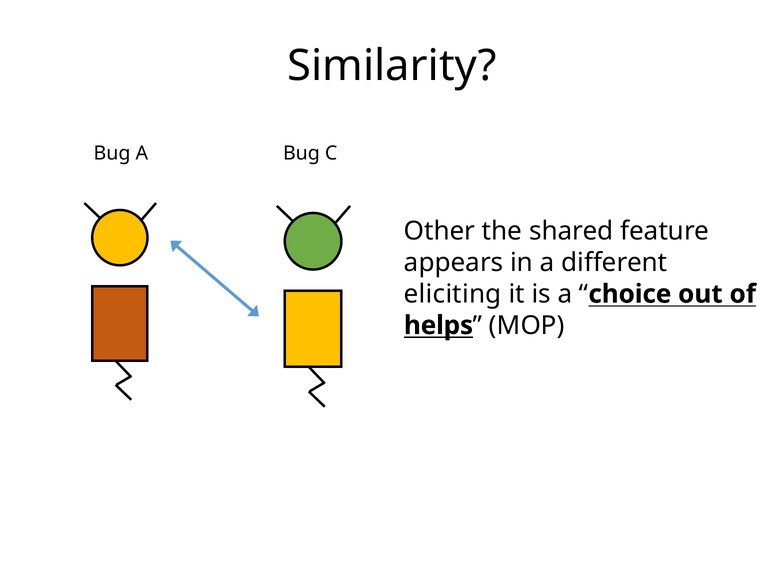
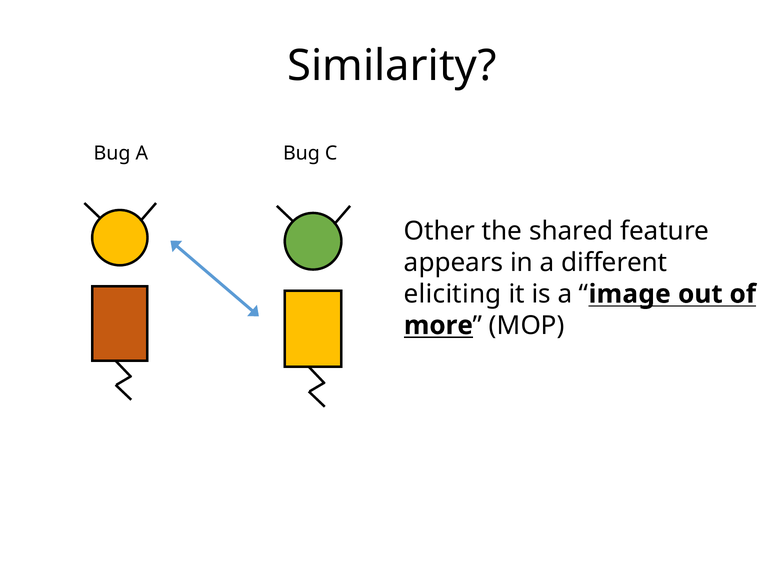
choice: choice -> image (630, 294)
helps: helps -> more (438, 325)
